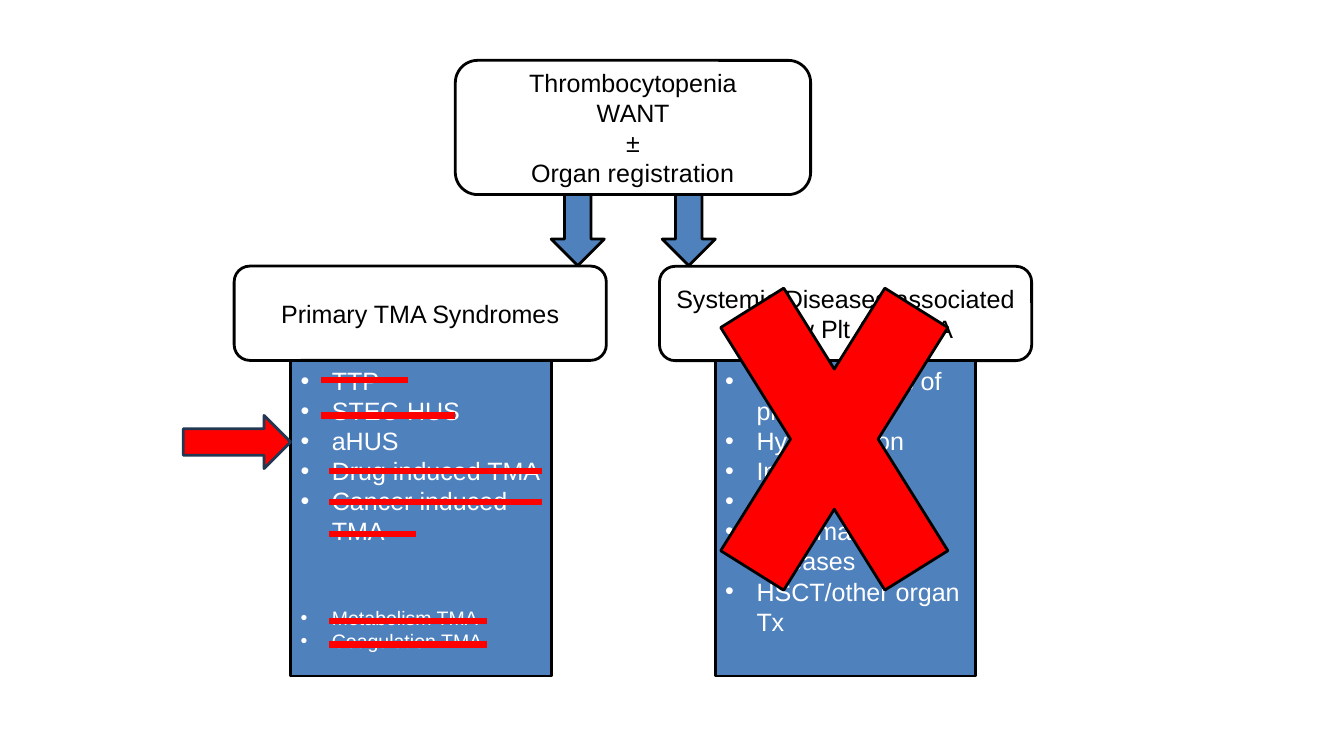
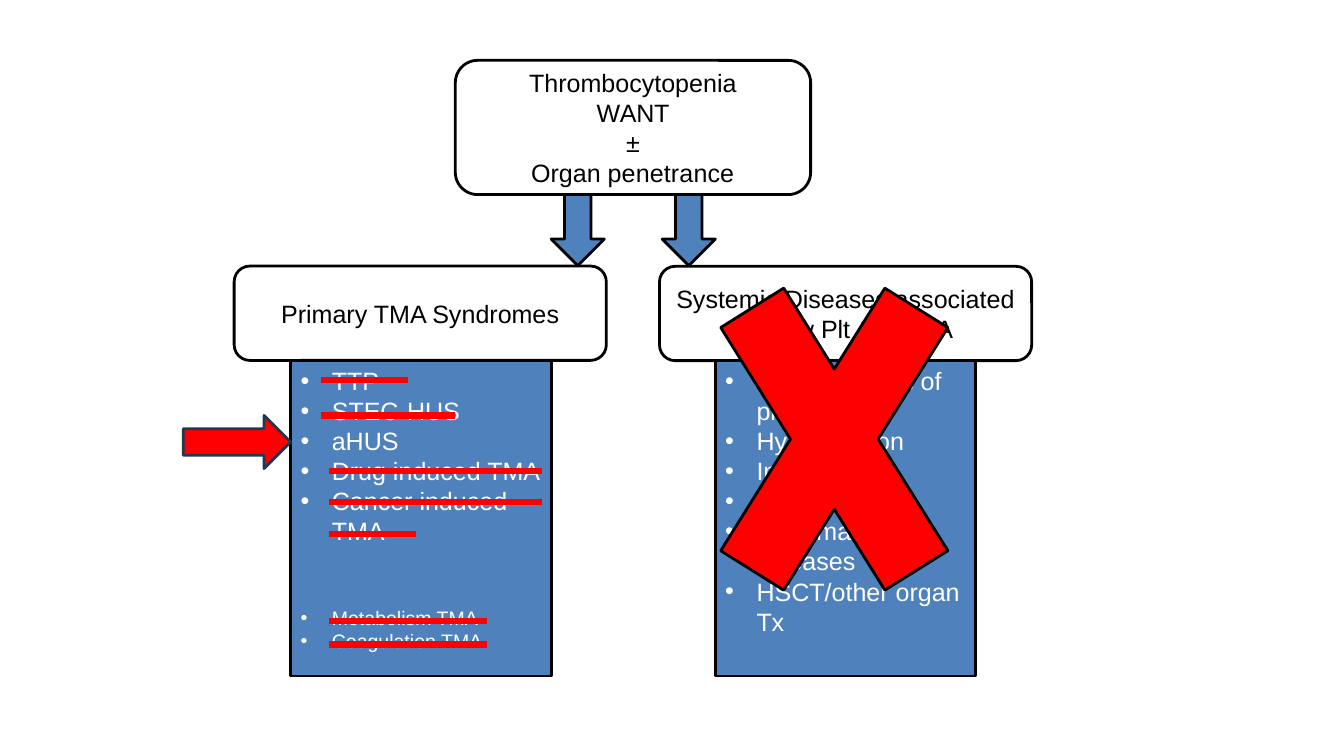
registration: registration -> penetrance (671, 174)
